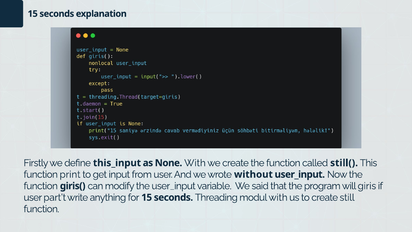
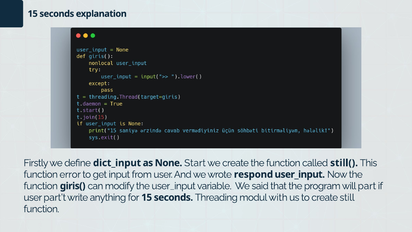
this_input: this_input -> dict_input (117, 163)
None With: With -> Start (195, 163)
print: print -> error (70, 174)
without: without -> respond (253, 174)
giris: giris -> part (367, 186)
